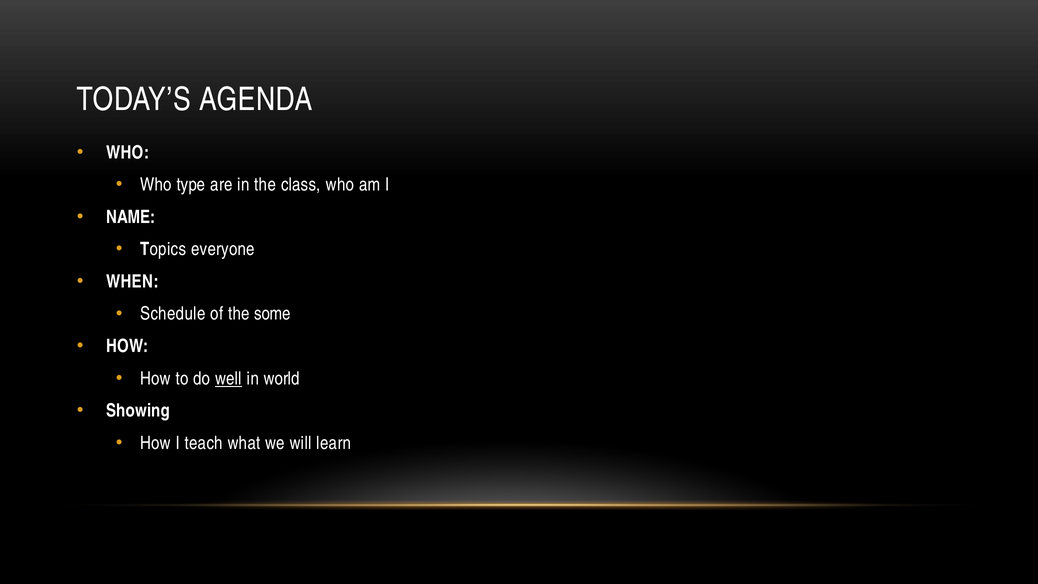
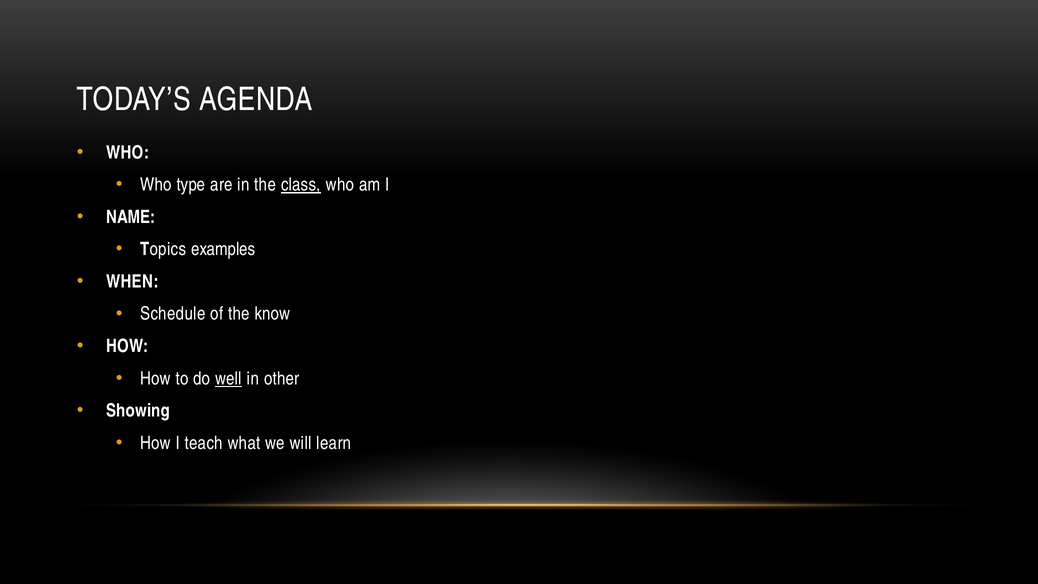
class underline: none -> present (301, 185)
everyone: everyone -> examples (223, 249)
some: some -> know (272, 314)
world: world -> other (282, 378)
